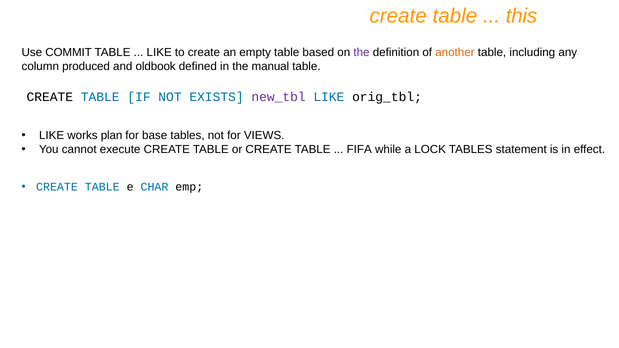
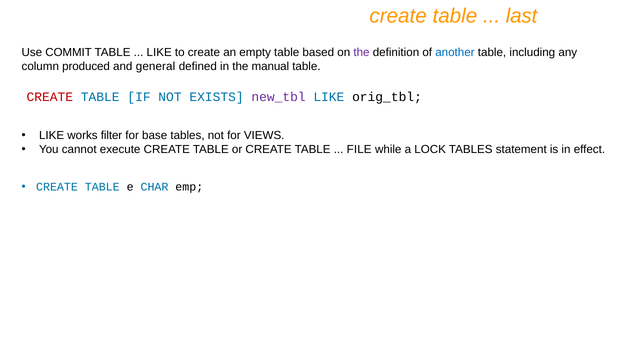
this: this -> last (522, 16)
another colour: orange -> blue (455, 53)
oldbook: oldbook -> general (156, 67)
CREATE colour: black -> red (50, 97)
plan: plan -> filter (112, 136)
FIFA: FIFA -> FILE (359, 149)
